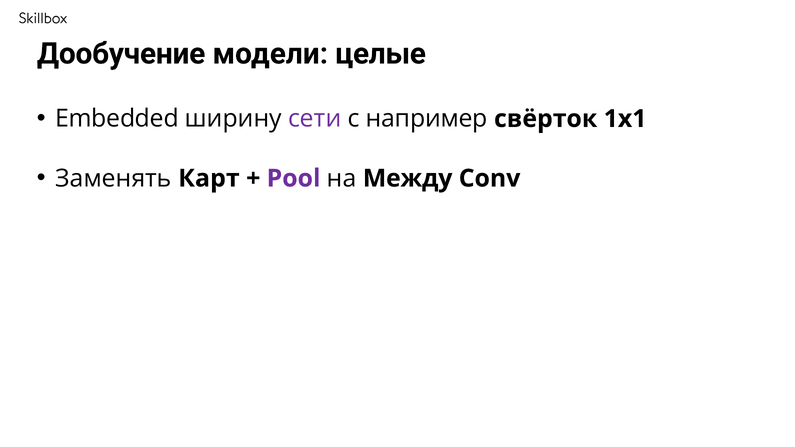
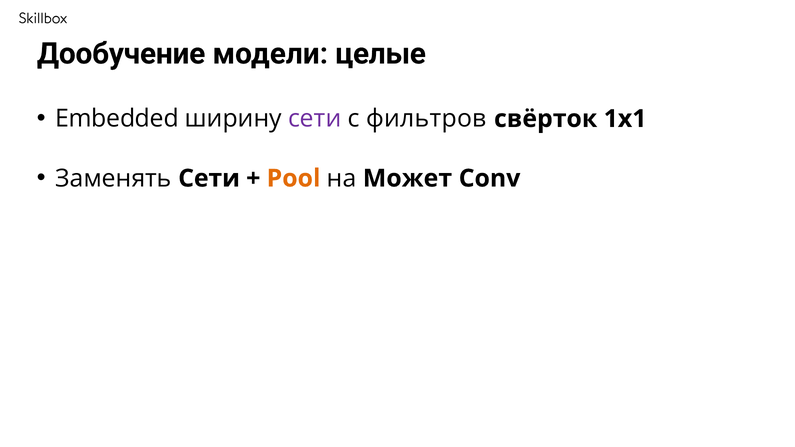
например: например -> фильтров (426, 119)
Заменять Карт: Карт -> Сети (209, 178)
Pool colour: purple -> orange (294, 178)
Между: Между -> Может (407, 178)
